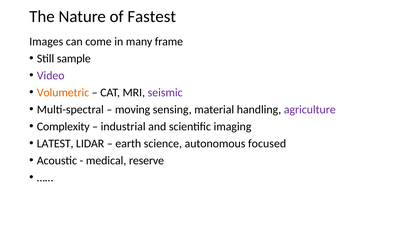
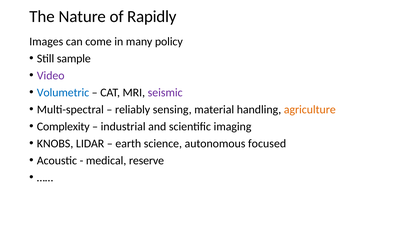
Fastest: Fastest -> Rapidly (152, 17)
frame: frame -> policy (169, 41)
Volumetric colour: orange -> blue (63, 92)
moving: moving -> reliably (133, 109)
agriculture colour: purple -> orange (310, 109)
LATEST: LATEST -> KNOBS (55, 143)
